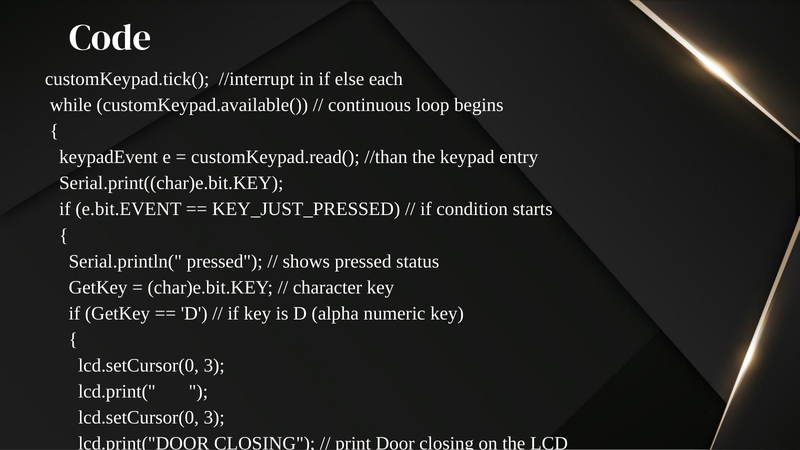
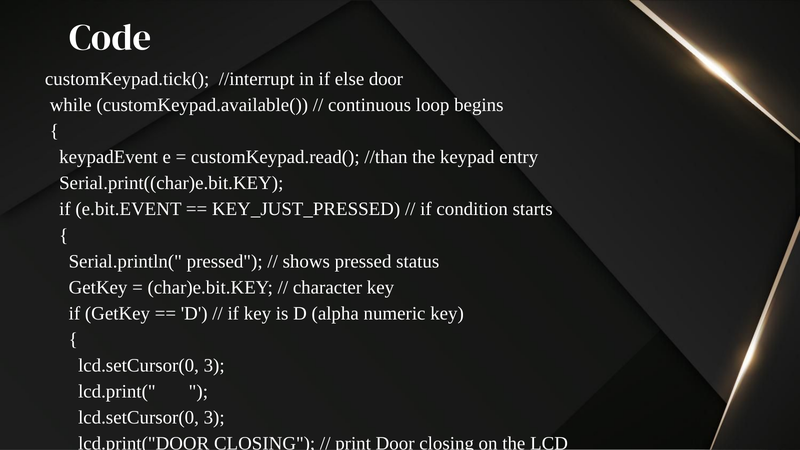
else each: each -> door (386, 79)
